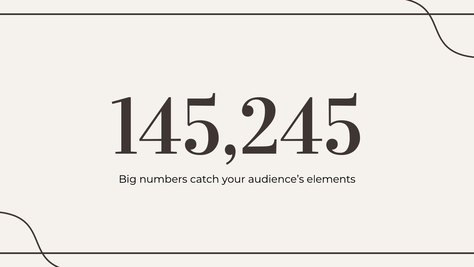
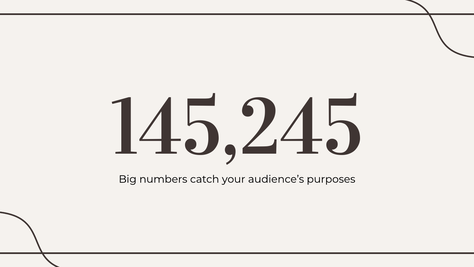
elements: elements -> purposes (331, 179)
